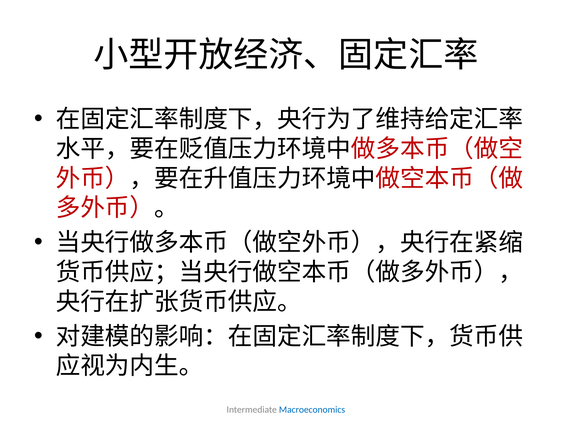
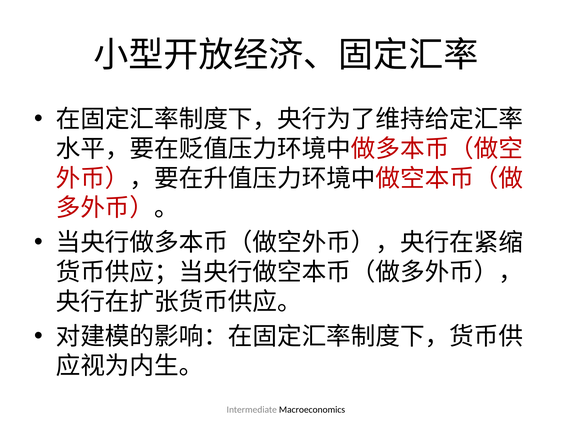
Macroeconomics colour: blue -> black (312, 410)
